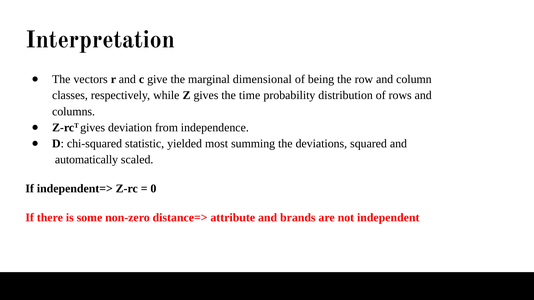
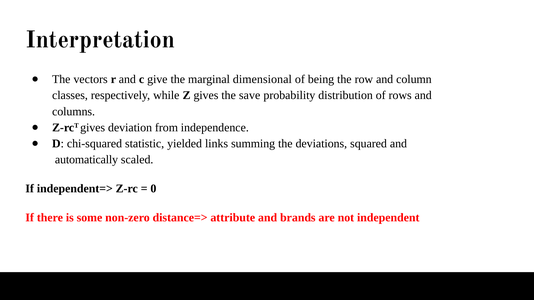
time: time -> save (250, 96)
most: most -> links (217, 144)
